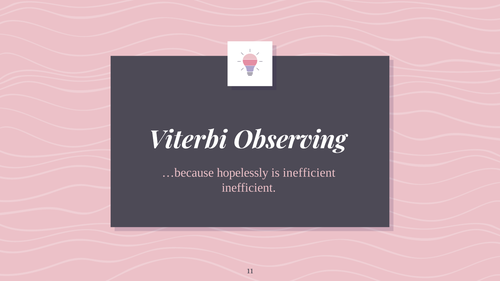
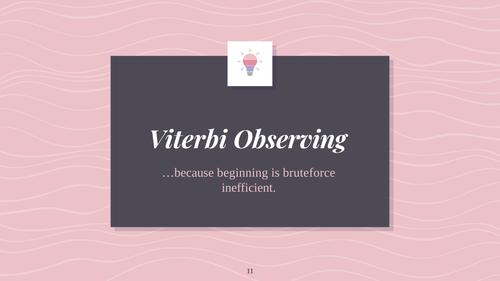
hopelessly: hopelessly -> beginning (243, 173)
is inefficient: inefficient -> bruteforce (309, 173)
